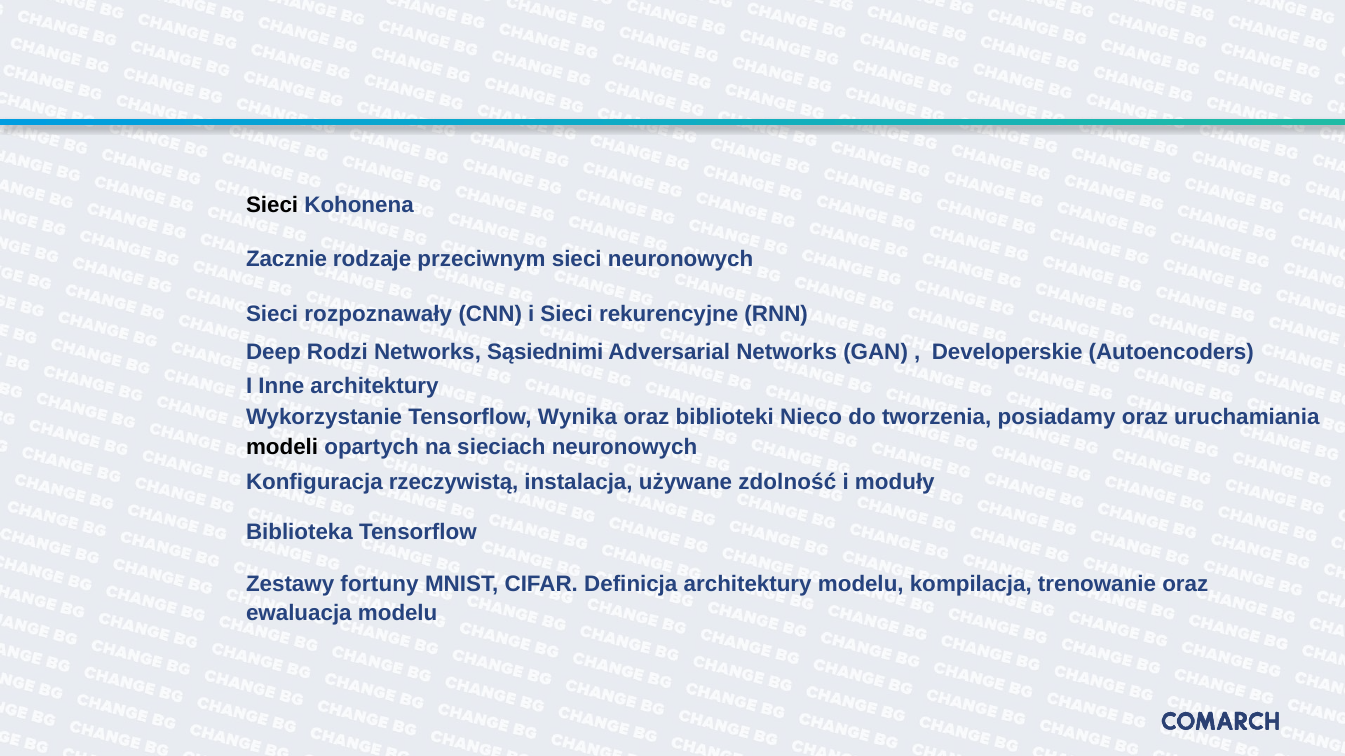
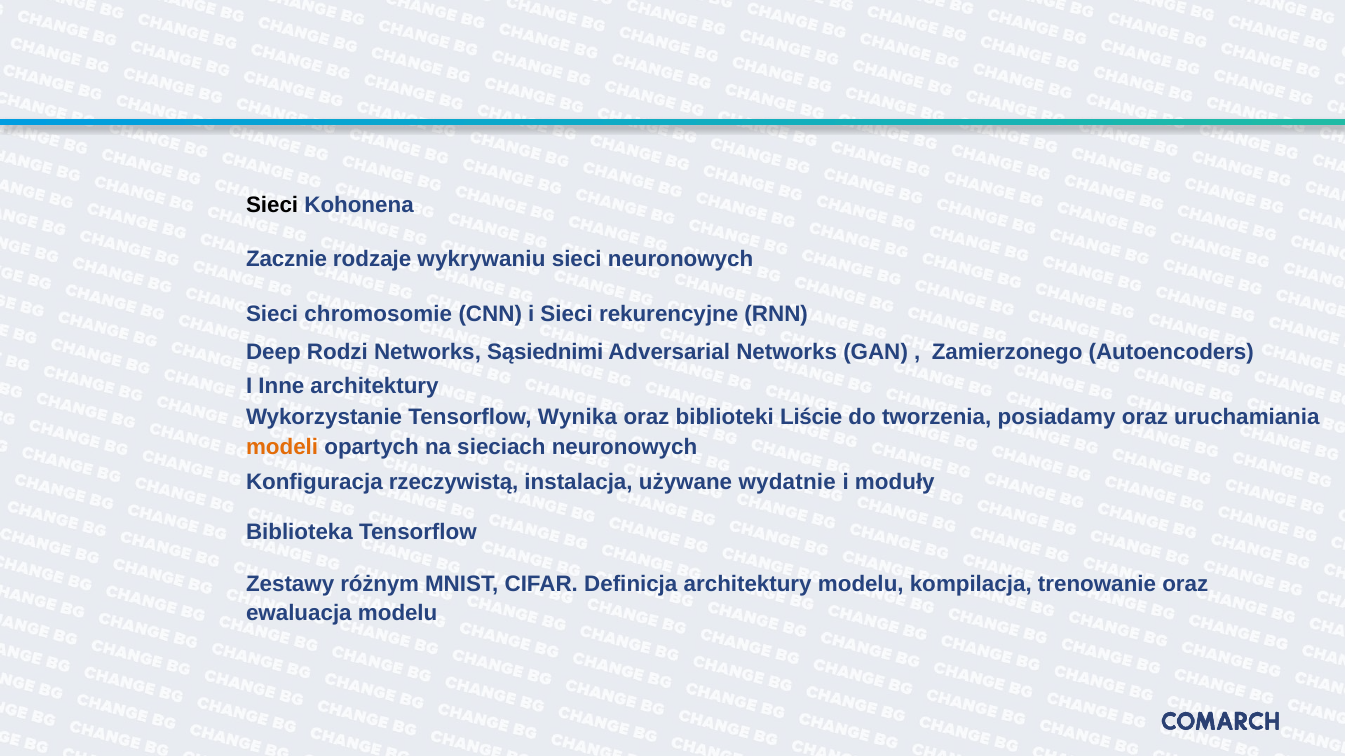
przeciwnym: przeciwnym -> wykrywaniu (481, 259)
rozpoznawały: rozpoznawały -> chromosomie (378, 314)
Developerskie: Developerskie -> Zamierzonego (1007, 352)
Nieco: Nieco -> Liście (811, 417)
modeli colour: black -> orange (282, 447)
zdolność: zdolność -> wydatnie (787, 483)
fortuny: fortuny -> różnym (380, 584)
